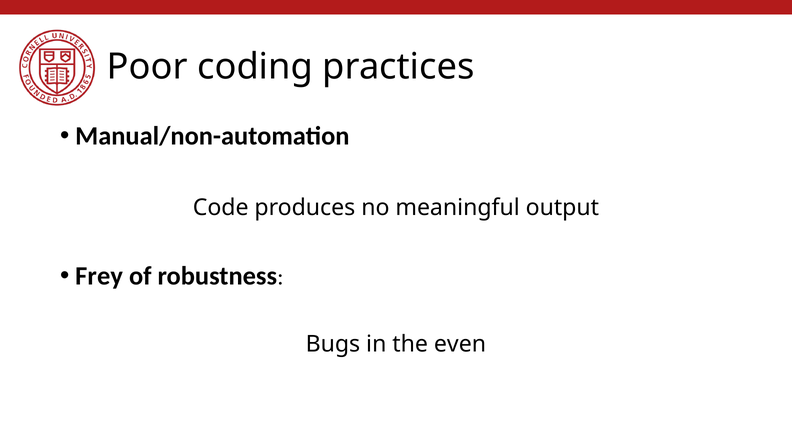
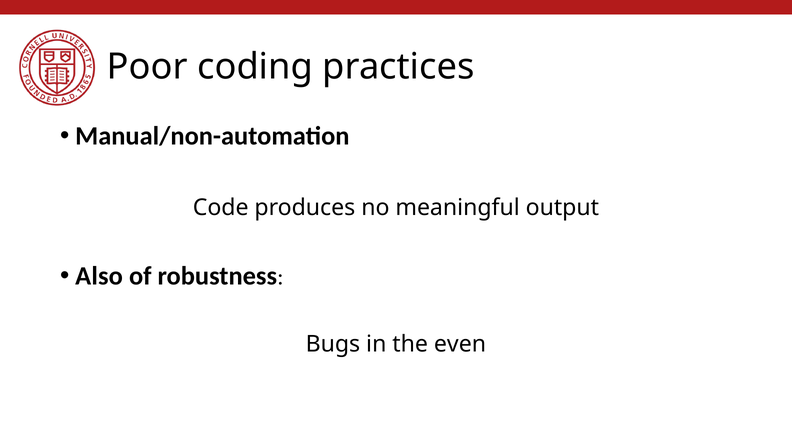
Frey: Frey -> Also (99, 276)
